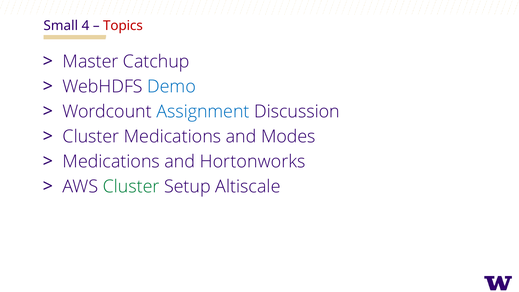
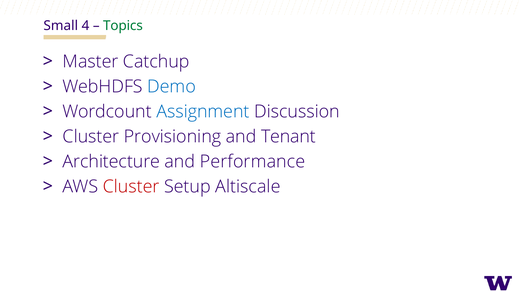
Topics colour: red -> green (123, 26)
Cluster Medications: Medications -> Provisioning (173, 137)
Modes: Modes -> Tenant (288, 137)
Medications: Medications -> Architecture (111, 162)
Hortonworks: Hortonworks -> Performance (253, 162)
Cluster colour: green -> red (131, 187)
